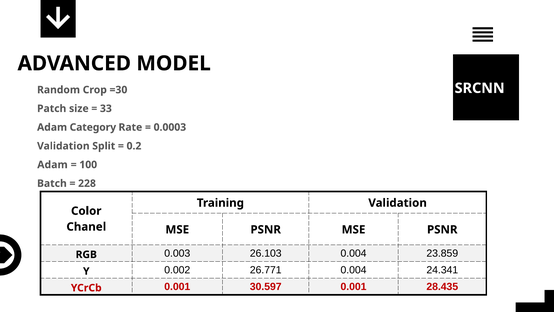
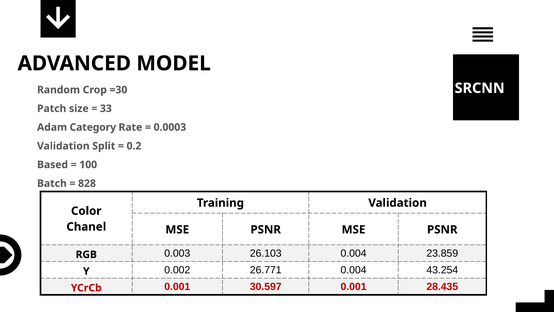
Adam: Adam -> Based (53, 165)
228: 228 -> 828 (87, 183)
24.341: 24.341 -> 43.254 (442, 270)
